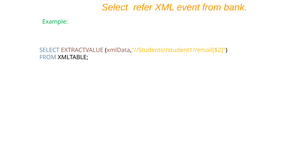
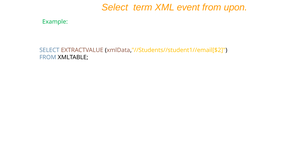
refer: refer -> term (143, 7)
bank: bank -> upon (236, 7)
